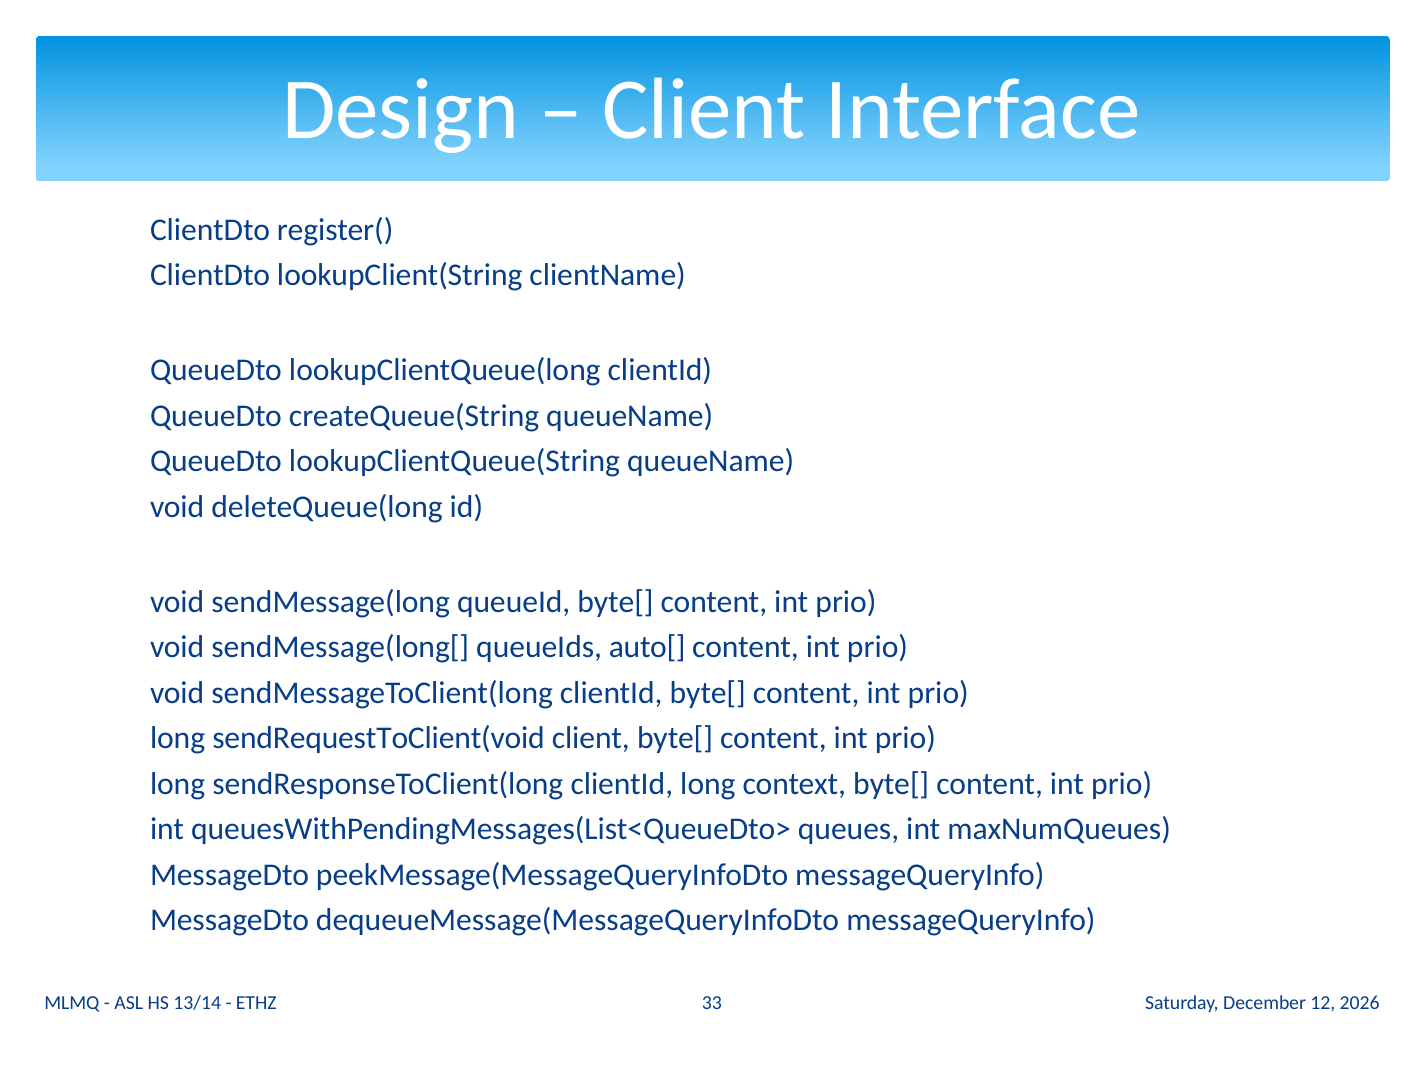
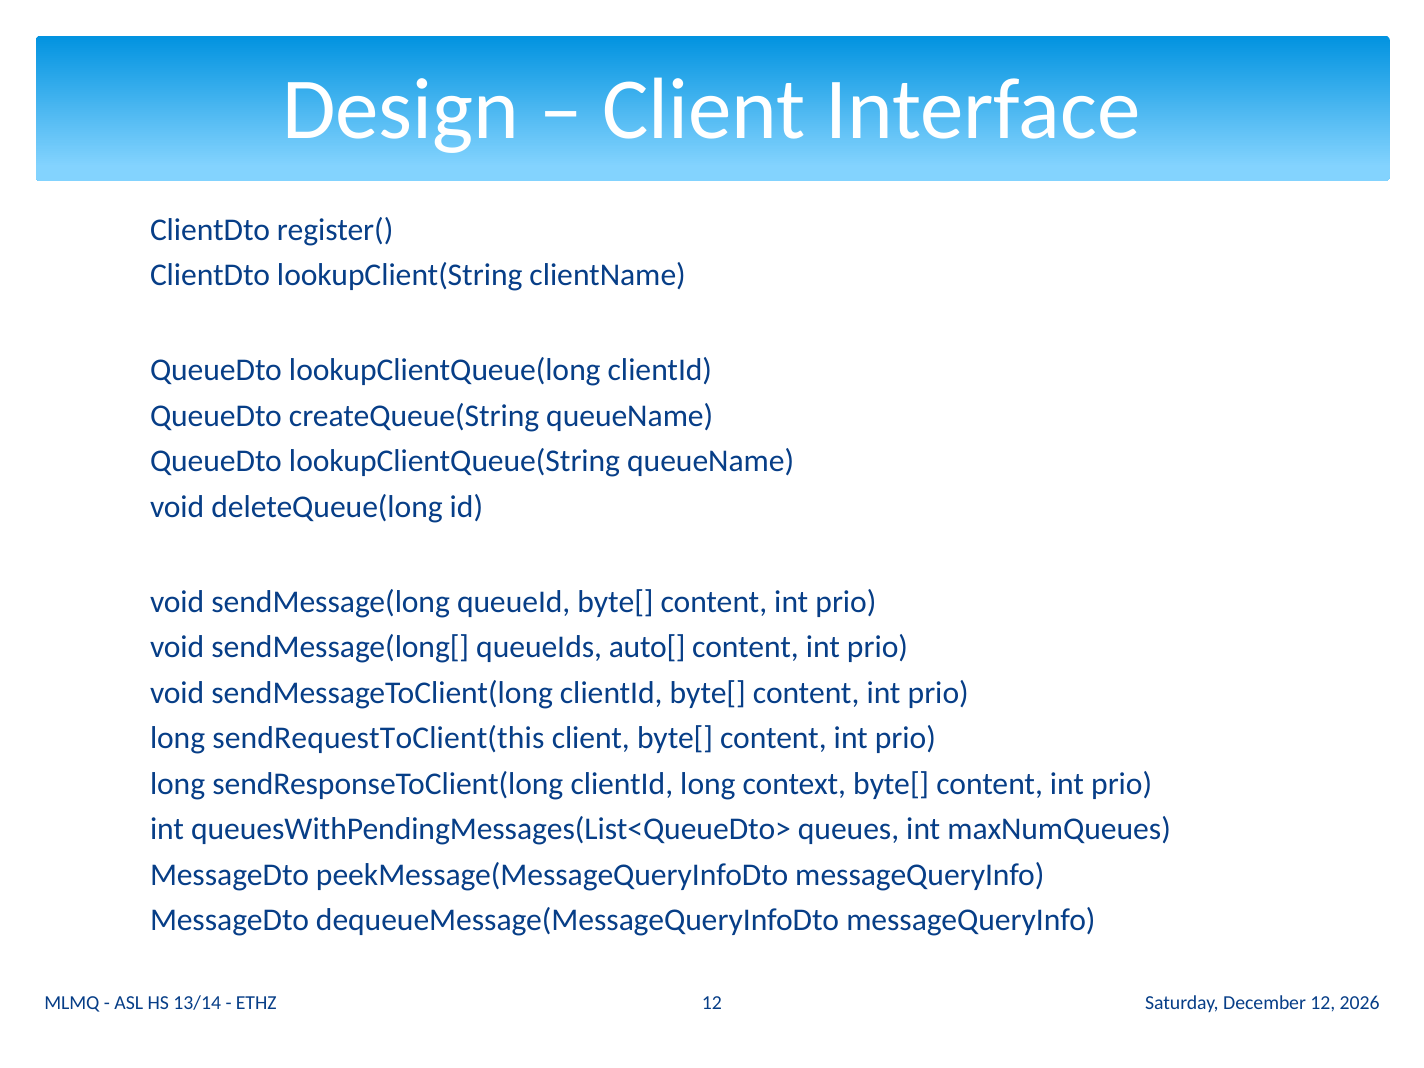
sendRequestToClient(void: sendRequestToClient(void -> sendRequestToClient(this (378, 738)
ETHZ 33: 33 -> 12 (712, 1003)
